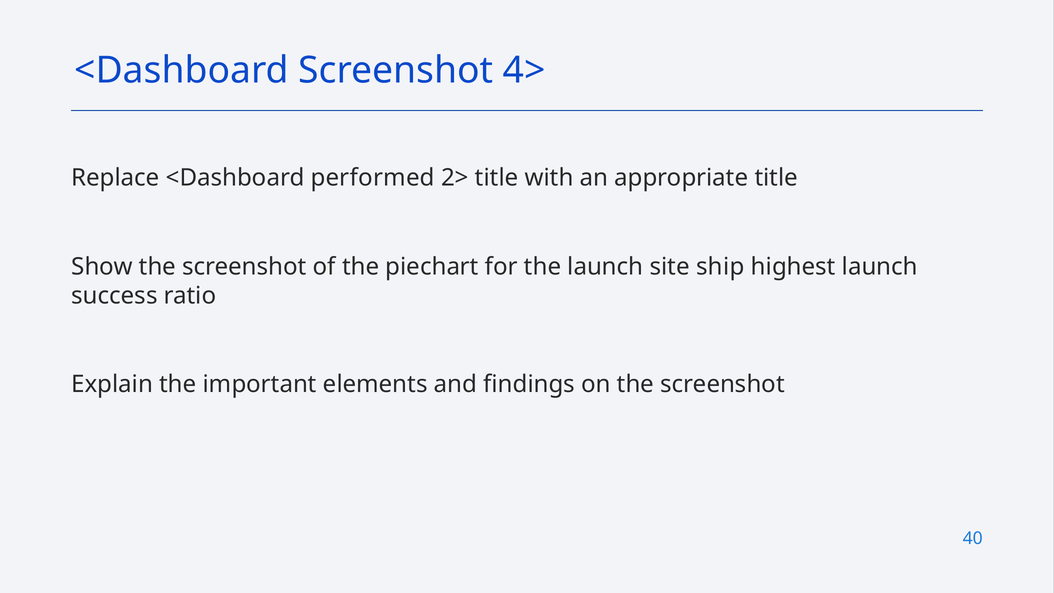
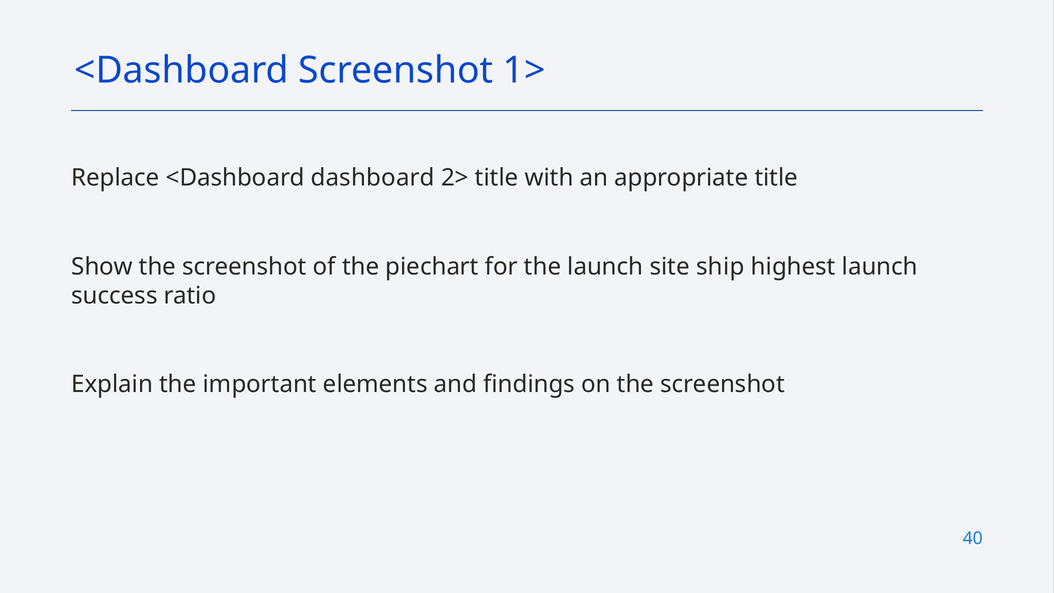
4>: 4> -> 1> (524, 70)
performed: performed -> dashboard (373, 178)
